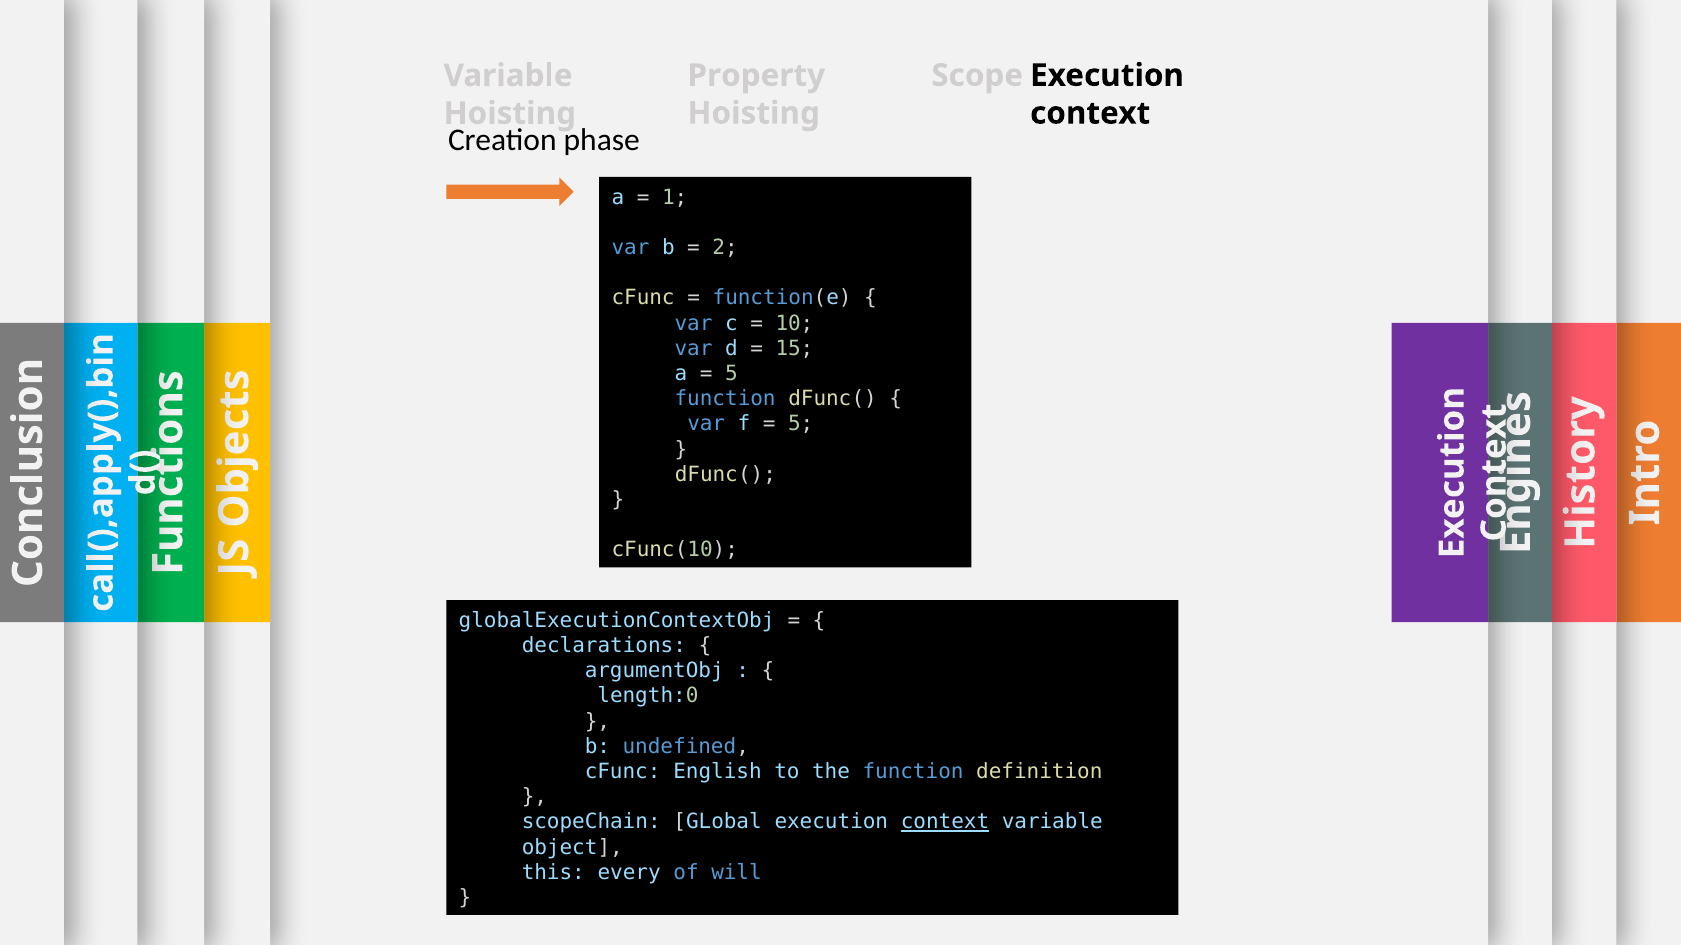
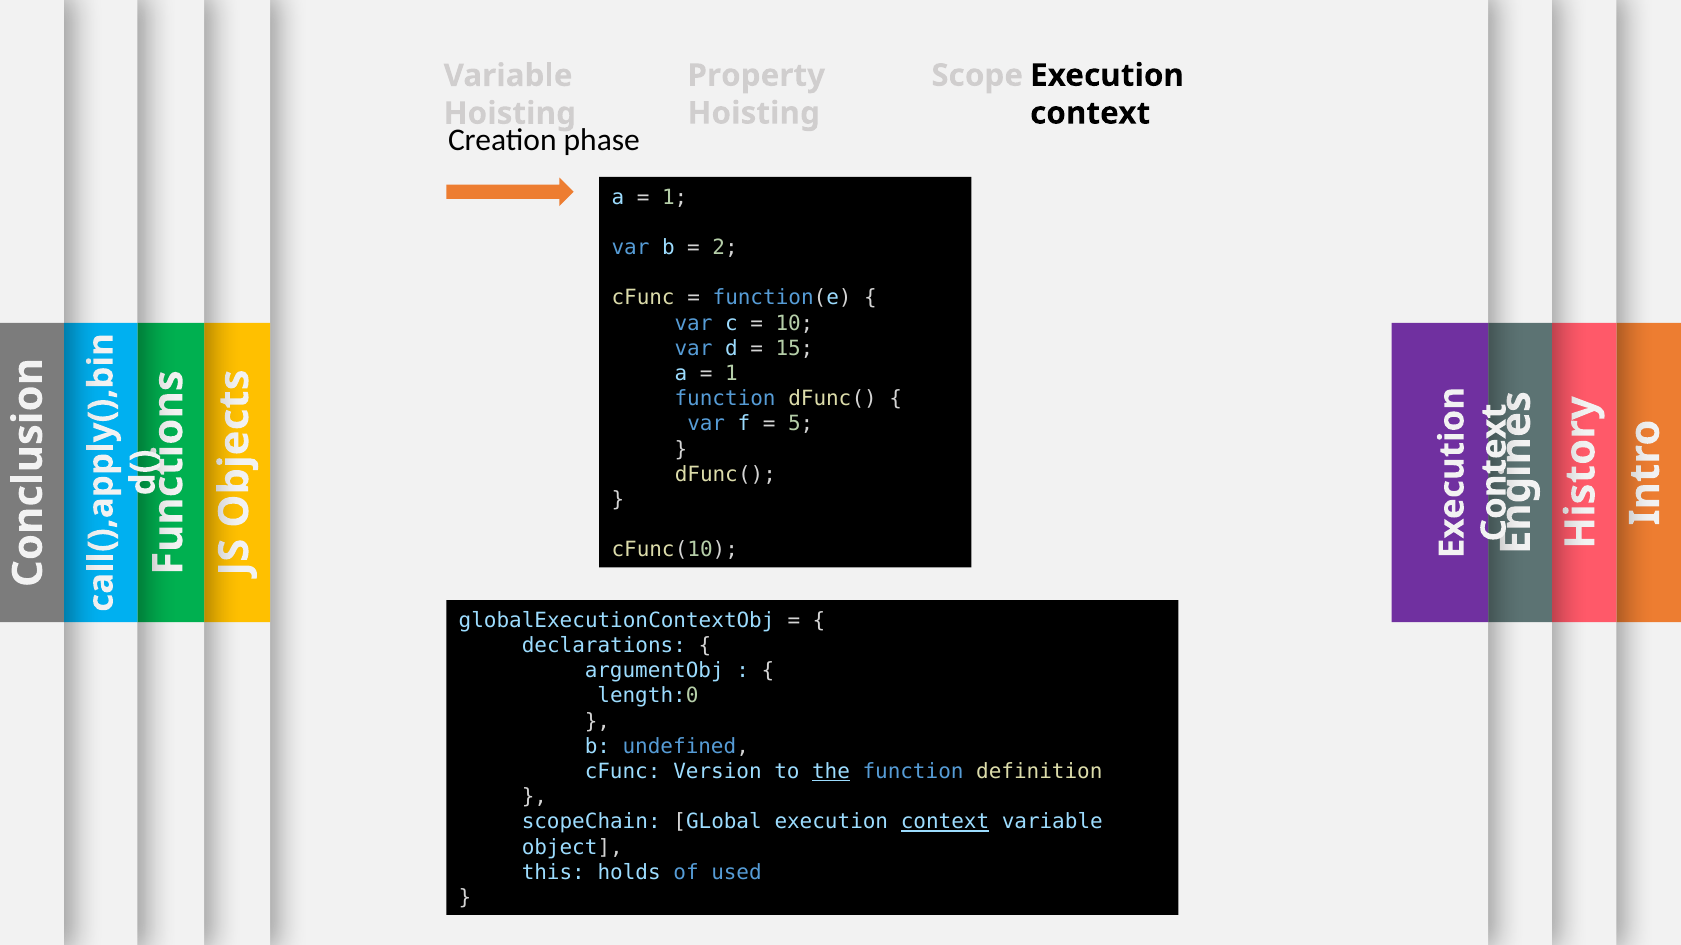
5: 5 -> 1 (731, 374)
English: English -> Version (717, 772)
the underline: none -> present (831, 772)
every: every -> holds (629, 873)
will: will -> used (737, 873)
